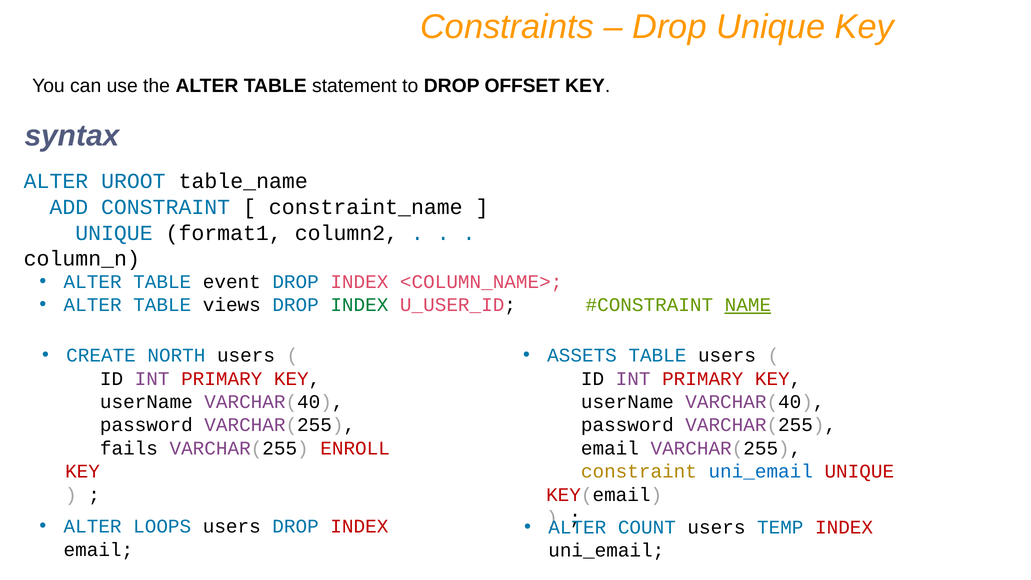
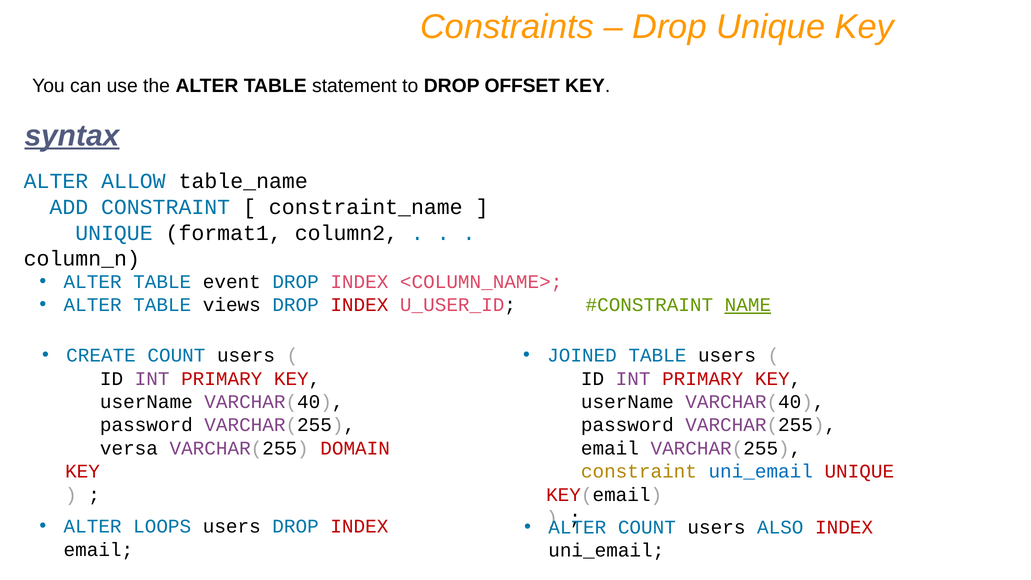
syntax underline: none -> present (72, 136)
UROOT: UROOT -> ALLOW (133, 181)
INDEX colour: green -> red (359, 305)
CREATE NORTH: NORTH -> COUNT (176, 355)
ASSETS: ASSETS -> JOINED (582, 355)
fails: fails -> versa (129, 448)
ENROLL: ENROLL -> DOMAIN (355, 448)
TEMP: TEMP -> ALSO (780, 527)
